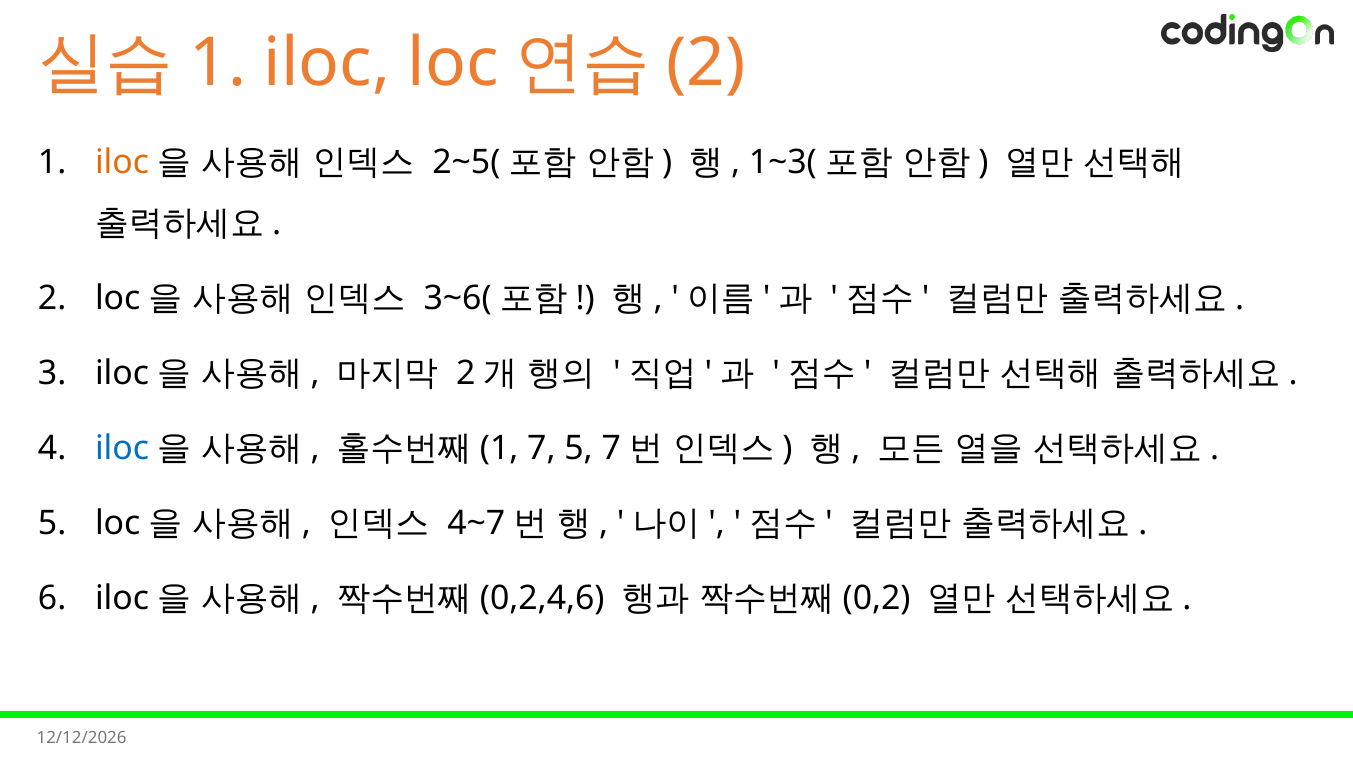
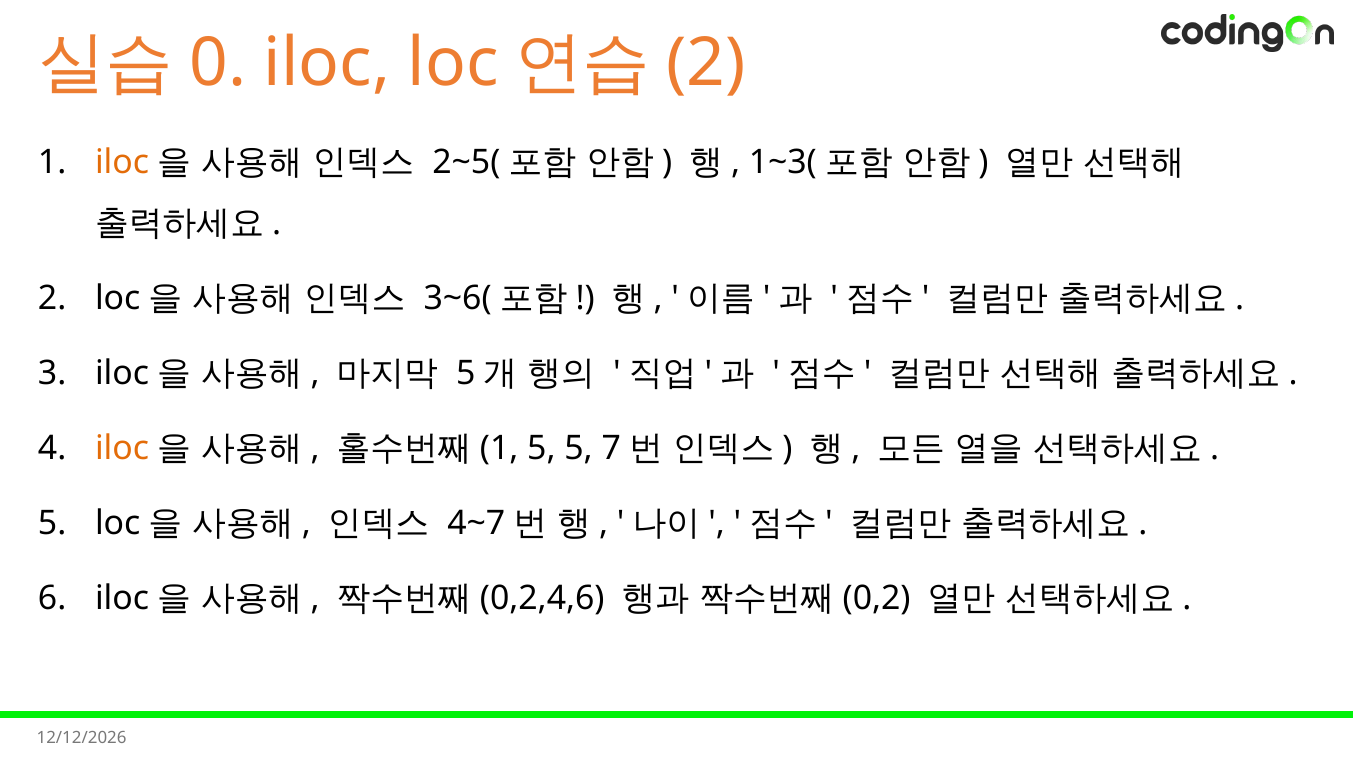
1: 1 -> 0 (218, 63)
2: 2 -> 5 (466, 373)
iloc colour: blue -> orange (122, 448)
7: 7 -> 5 (541, 448)
